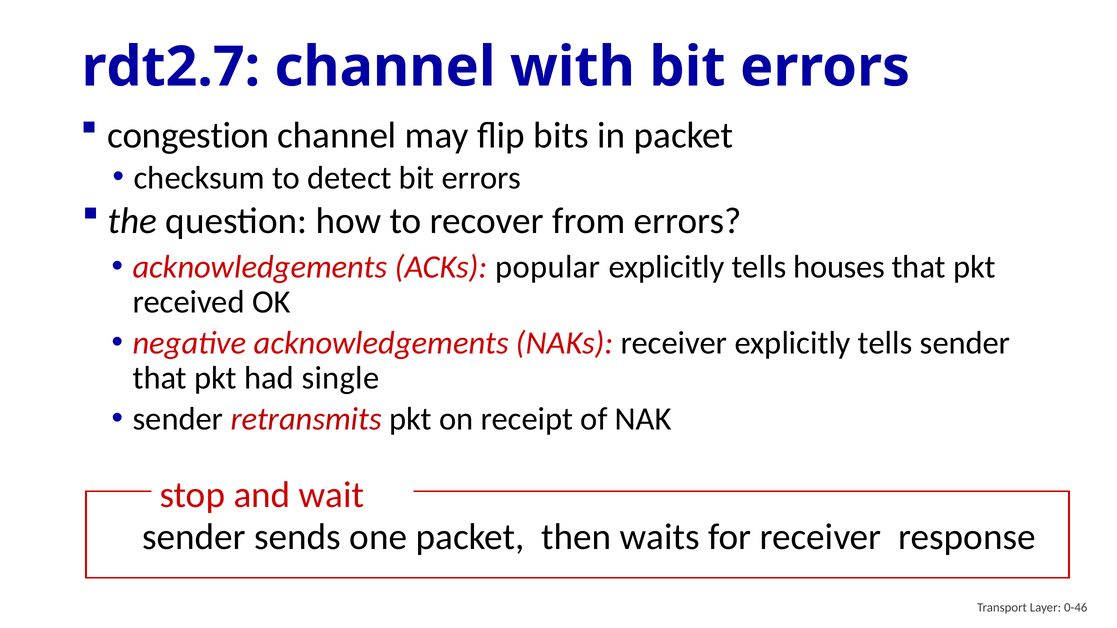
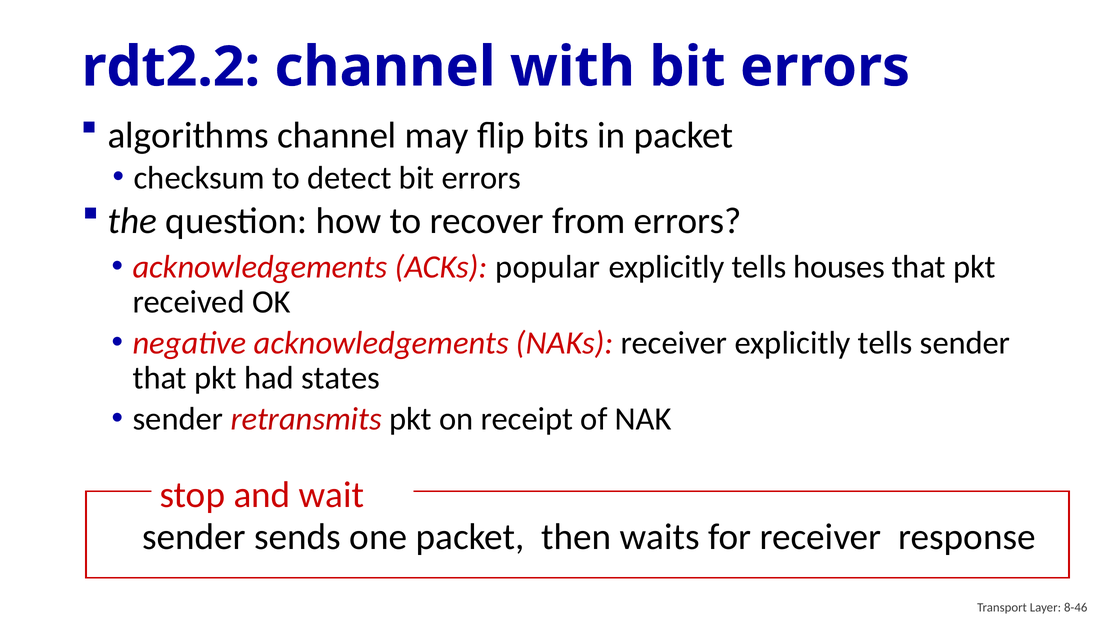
rdt2.7: rdt2.7 -> rdt2.2 (171, 67)
congestion: congestion -> algorithms (188, 135)
single: single -> states (341, 378)
0-46: 0-46 -> 8-46 (1076, 608)
